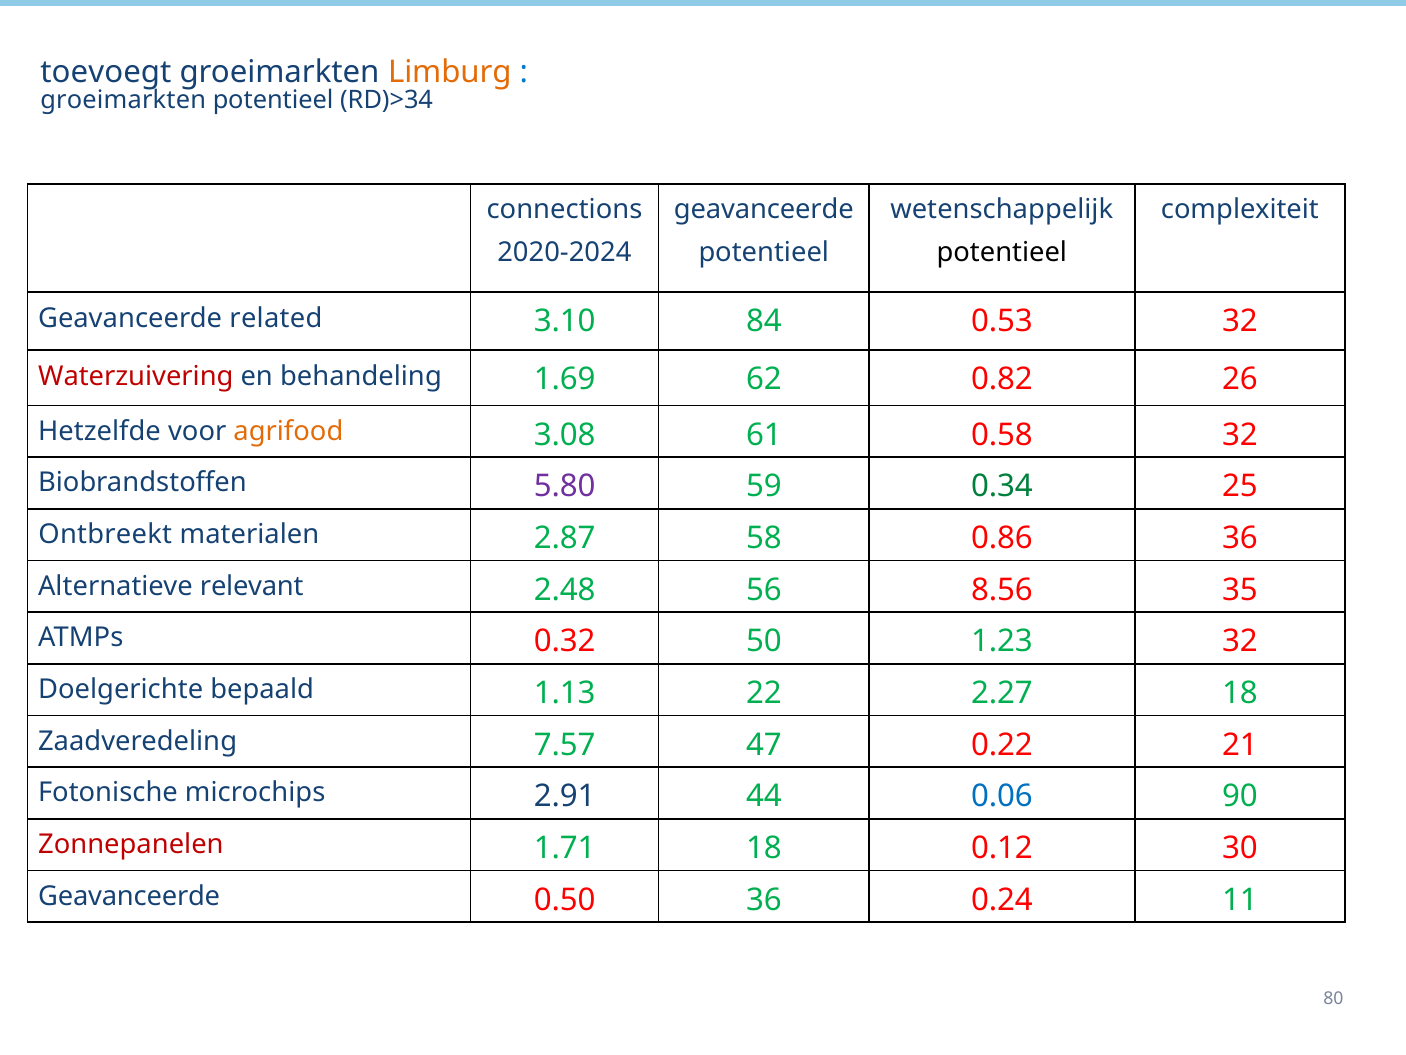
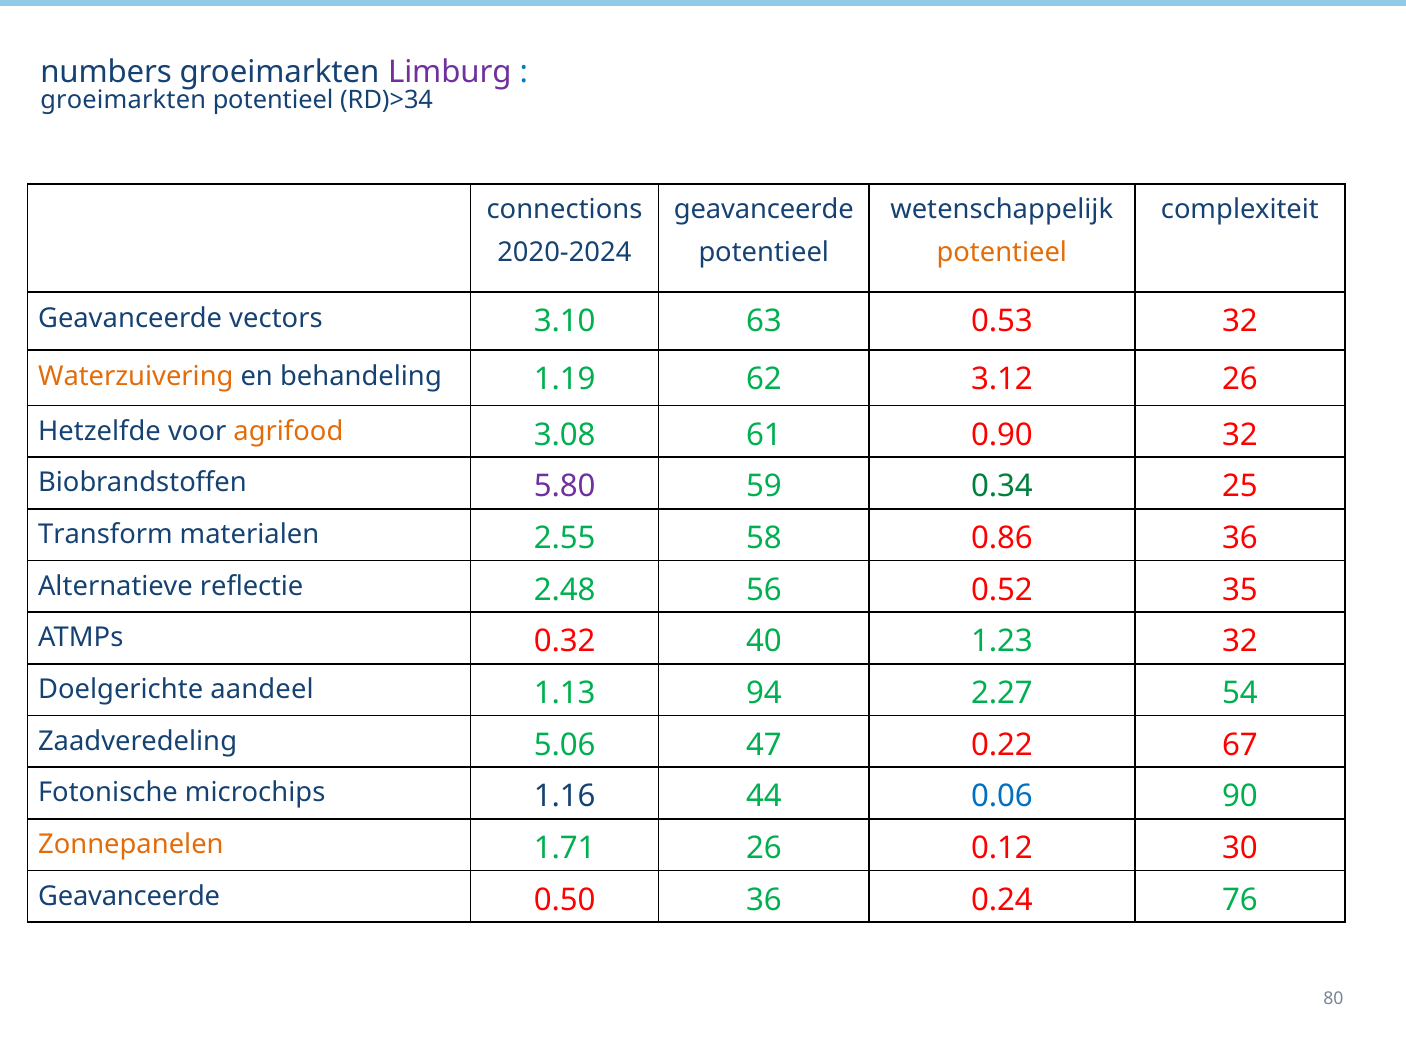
toevoegt: toevoegt -> numbers (106, 72)
Limburg colour: orange -> purple (450, 72)
potentieel colour: black -> orange (1002, 253)
related: related -> vectors (276, 318)
84: 84 -> 63 (764, 321)
Waterzuivering colour: red -> orange (136, 376)
1.69: 1.69 -> 1.19 (565, 379)
0.82: 0.82 -> 3.12 (1002, 379)
0.58: 0.58 -> 0.90 (1002, 435)
Ontbreekt: Ontbreekt -> Transform (105, 534)
2.87: 2.87 -> 2.55 (565, 538)
relevant: relevant -> reflectie (252, 586)
8.56: 8.56 -> 0.52 (1002, 589)
50: 50 -> 40 (764, 641)
bepaald: bepaald -> aandeel (262, 689)
22: 22 -> 94 (764, 693)
2.27 18: 18 -> 54 (1240, 693)
7.57: 7.57 -> 5.06 (565, 744)
21: 21 -> 67 (1240, 744)
2.91: 2.91 -> 1.16 (565, 796)
Zonnepanelen colour: red -> orange (131, 844)
1.71 18: 18 -> 26 (764, 848)
11: 11 -> 76 (1240, 899)
